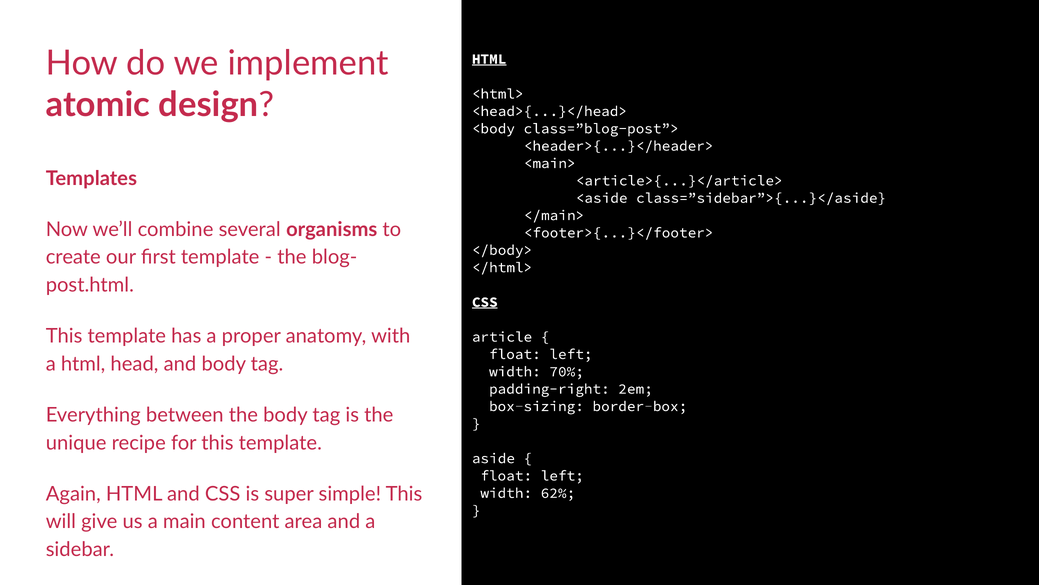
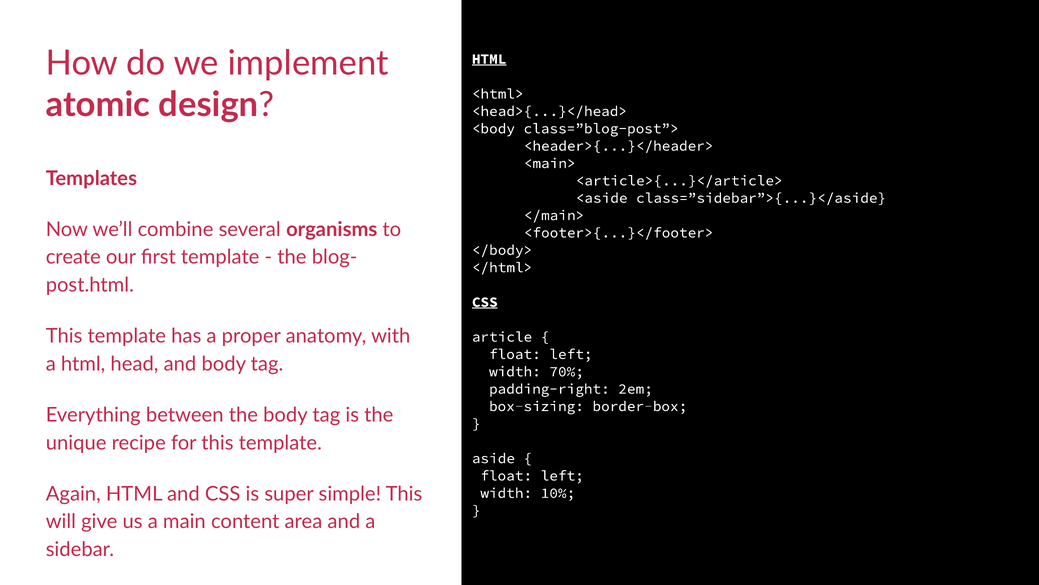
62%: 62% -> 10% (558, 493)
